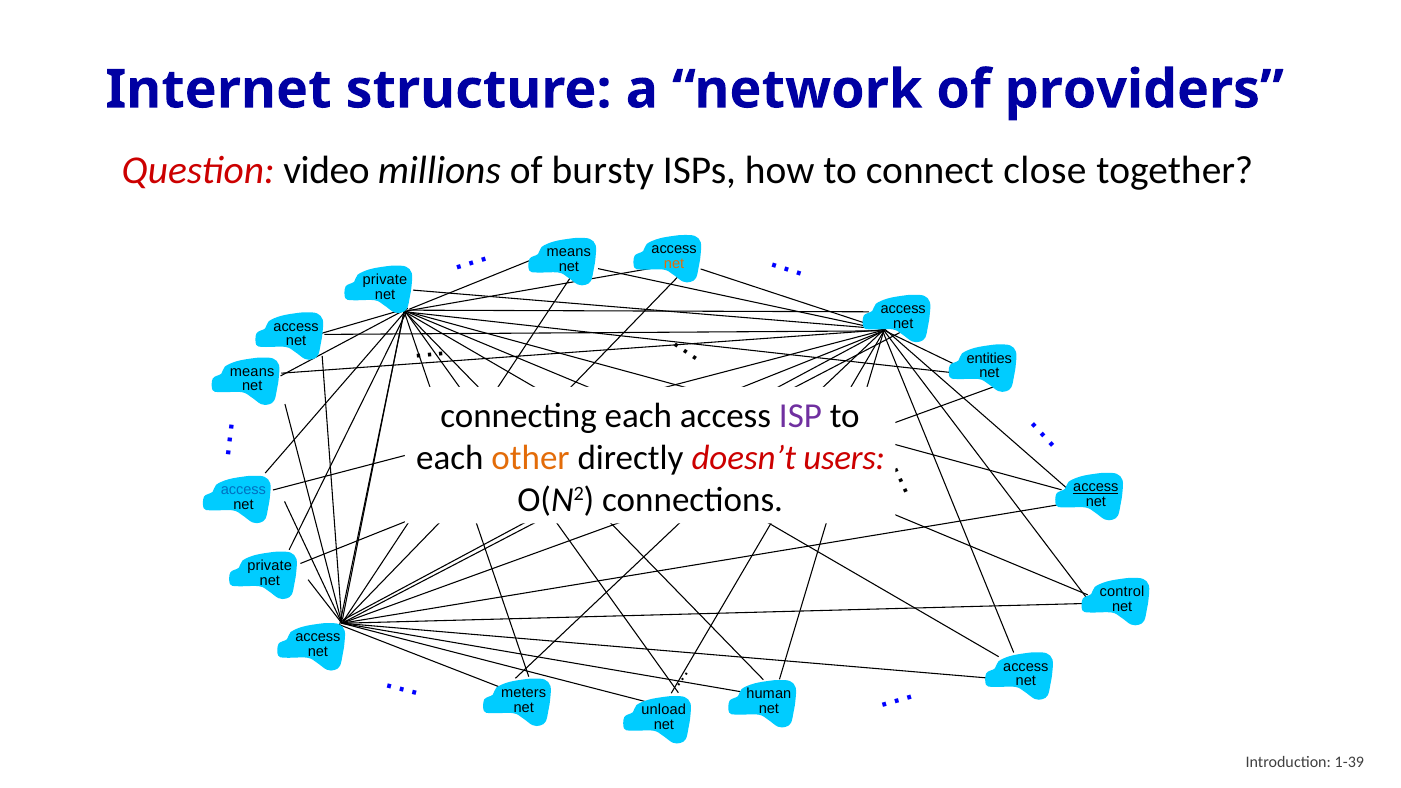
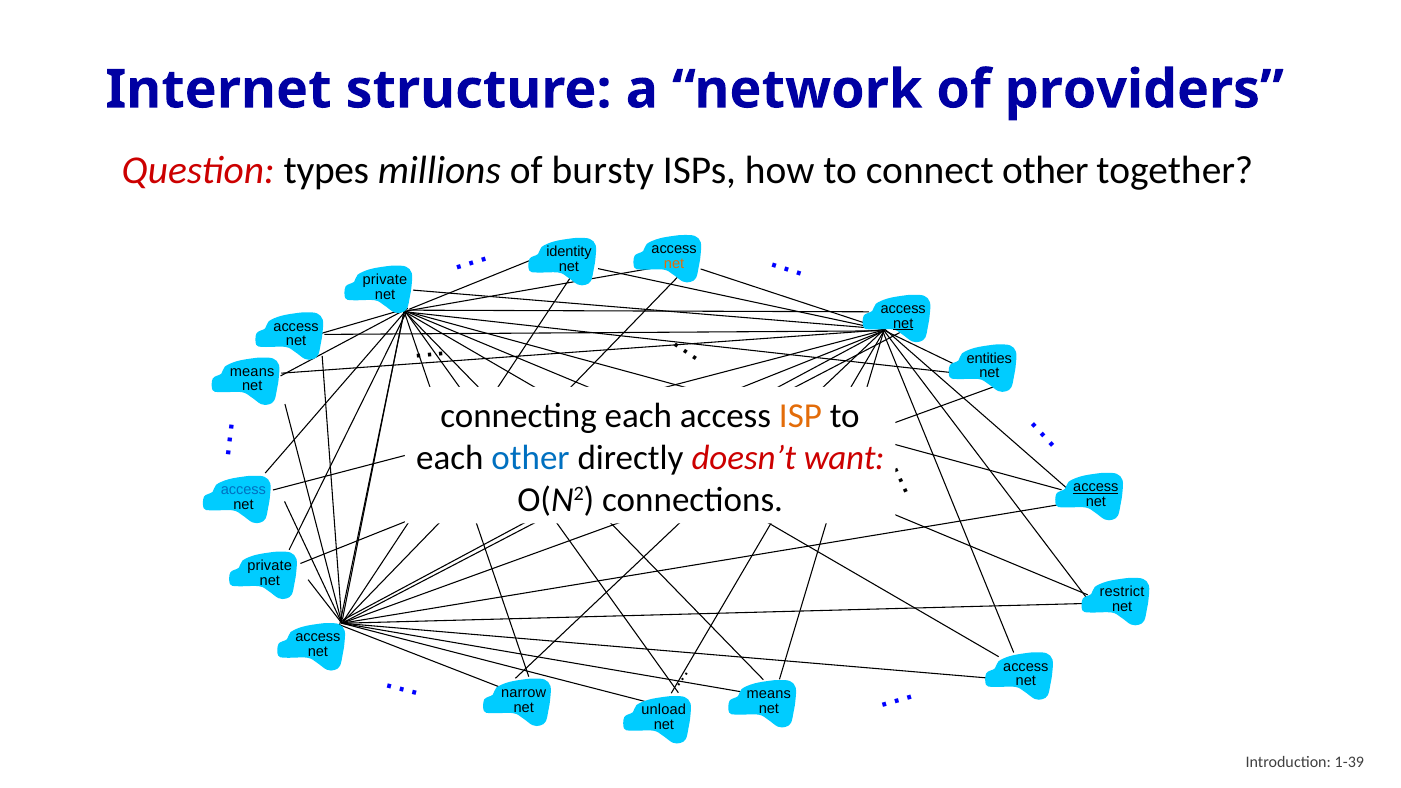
video: video -> types (326, 171)
connect close: close -> other (1045, 171)
means: means -> identity (569, 252)
net underline: none -> present (903, 323)
ISP colour: purple -> orange (800, 416)
other colour: orange -> blue (531, 458)
users: users -> want (844, 458)
control: control -> restrict (1122, 592)
meters: meters -> narrow (524, 693)
human: human -> means (769, 694)
